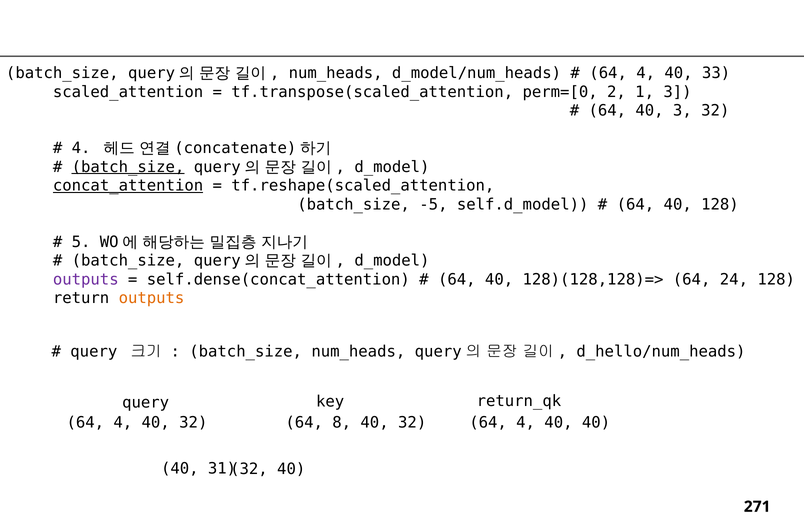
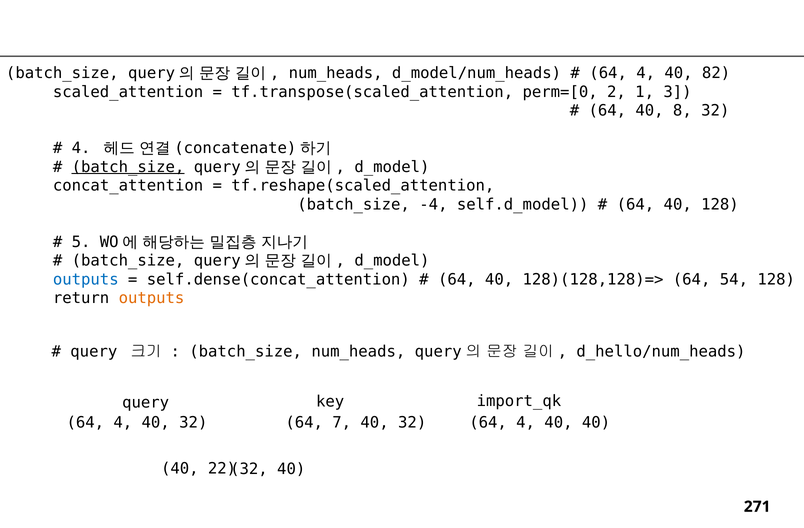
33: 33 -> 82 (716, 73)
40 3: 3 -> 8 (682, 111)
concat_attention underline: present -> none (128, 186)
-5: -5 -> -4 (433, 204)
outputs colour: purple -> blue (86, 280)
24: 24 -> 54 (734, 280)
return_qk: return_qk -> import_qk (519, 401)
8: 8 -> 7 (342, 422)
31: 31 -> 22 (222, 469)
